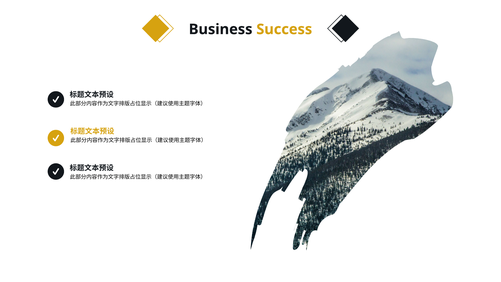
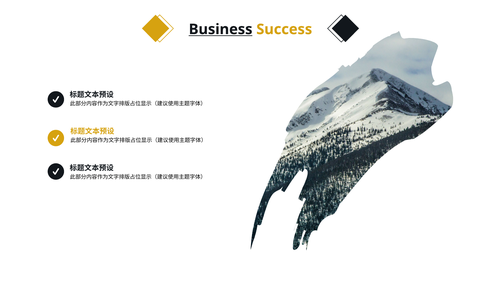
Business underline: none -> present (221, 29)
